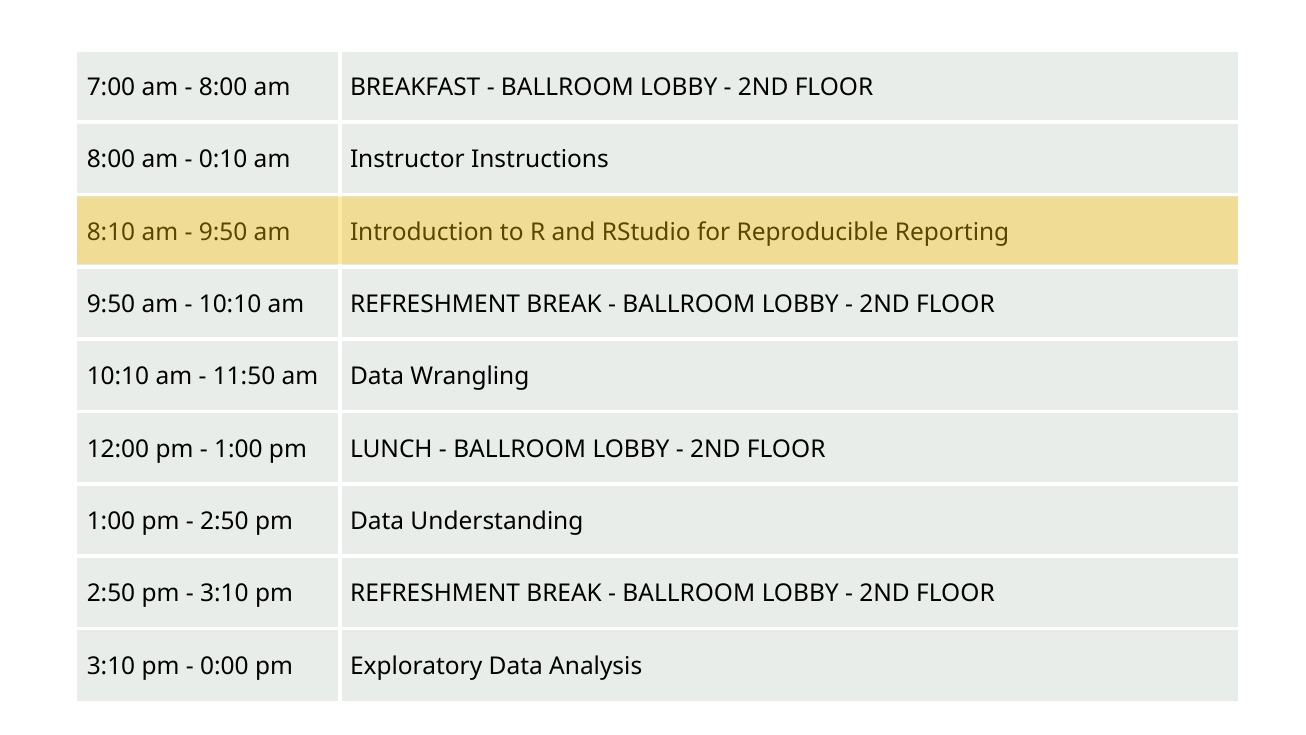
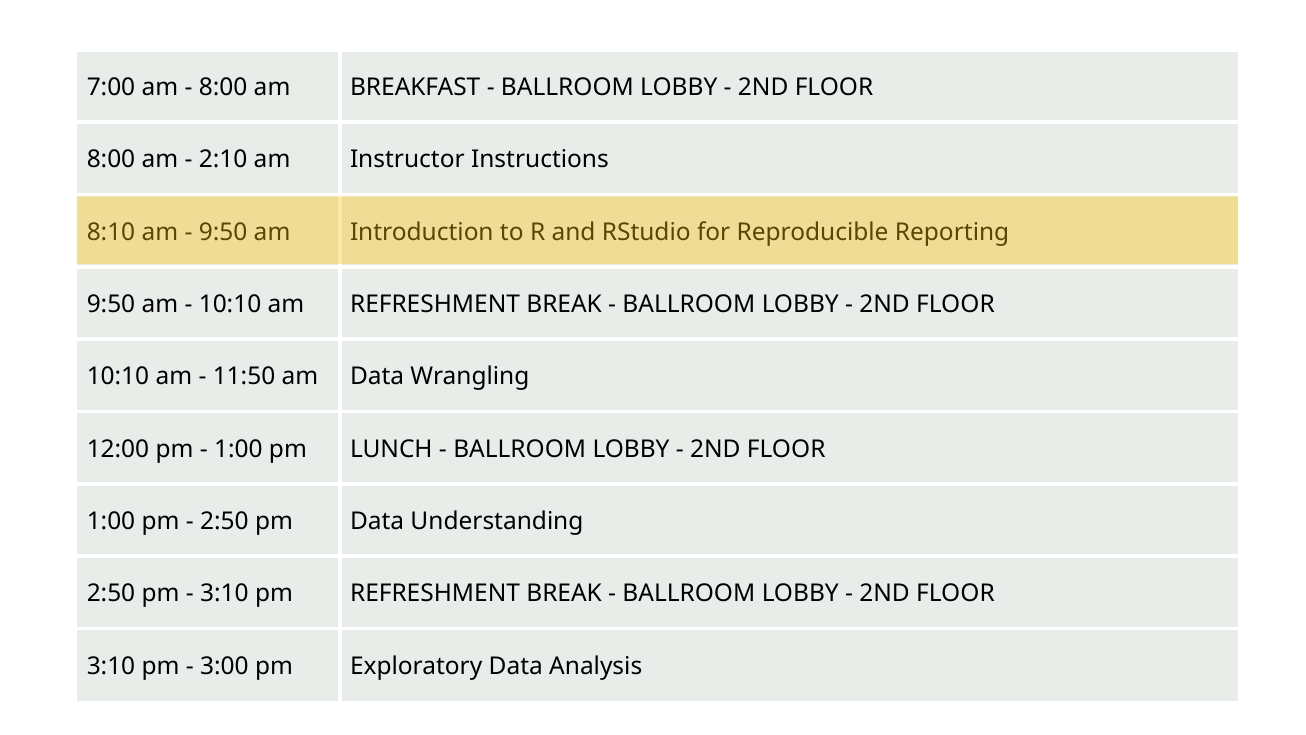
0:10: 0:10 -> 2:10 (223, 160)
0:00: 0:00 -> 3:00 (224, 666)
